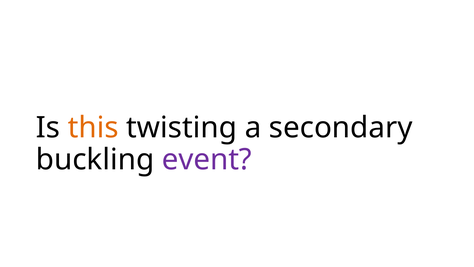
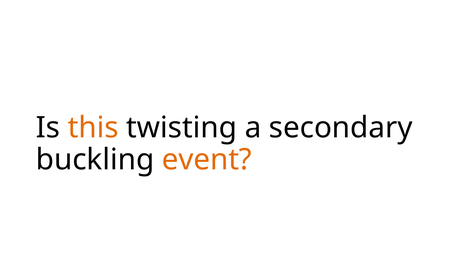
event colour: purple -> orange (207, 159)
